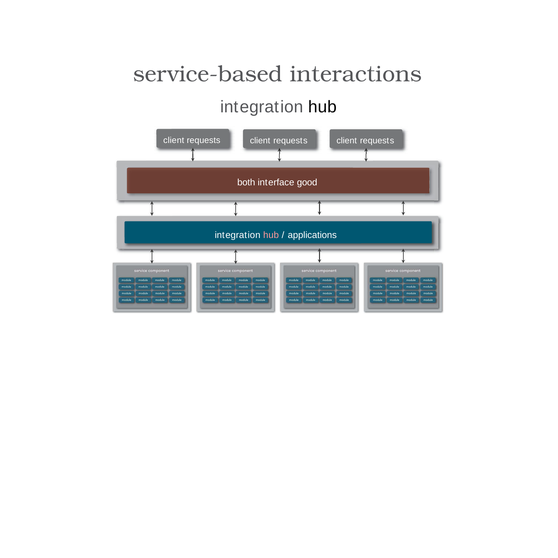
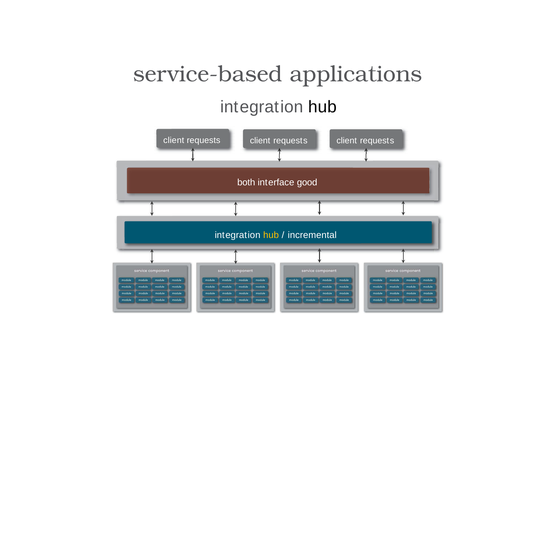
interactions: interactions -> applications (356, 74)
hub colour: pink -> yellow (271, 235)
applications: applications -> incremental (312, 235)
